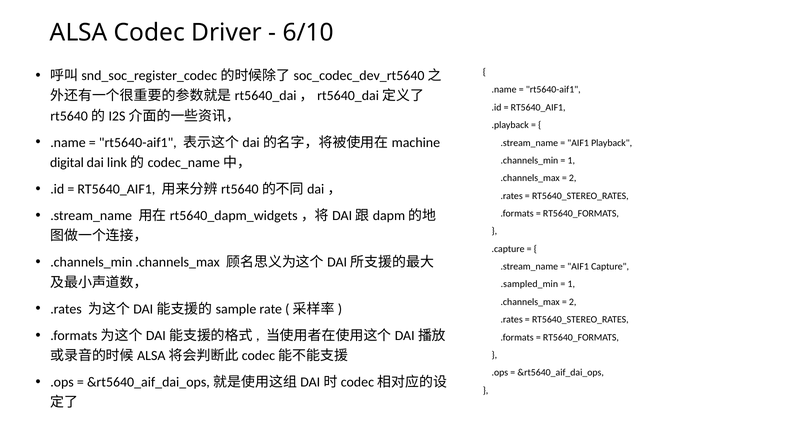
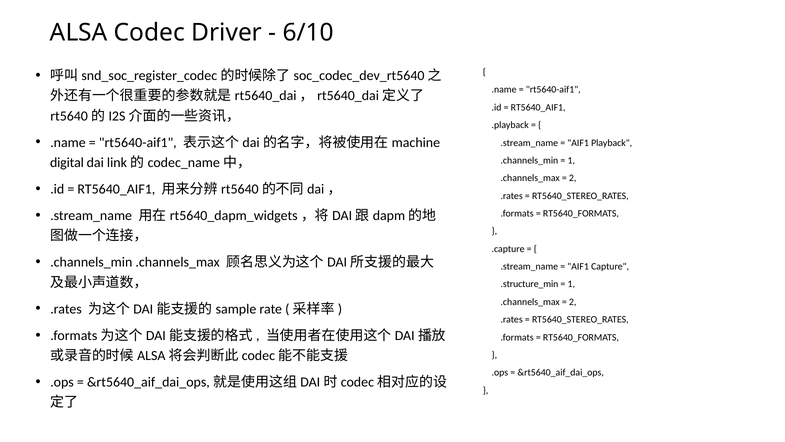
.sampled_min: .sampled_min -> .structure_min (529, 284)
